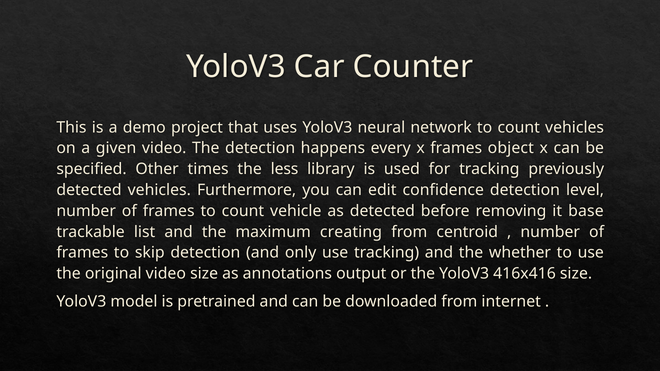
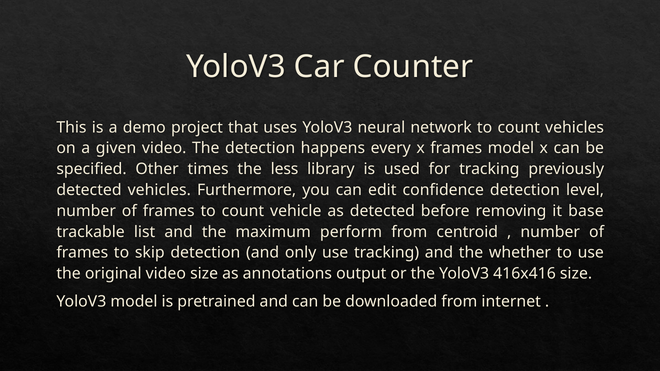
frames object: object -> model (511, 148)
creating: creating -> perform (351, 232)
